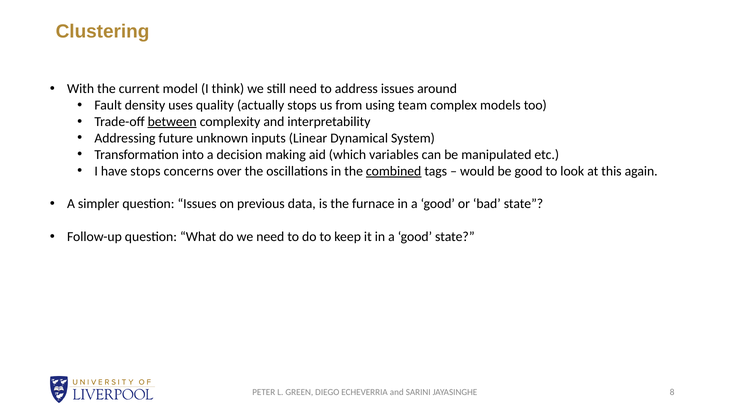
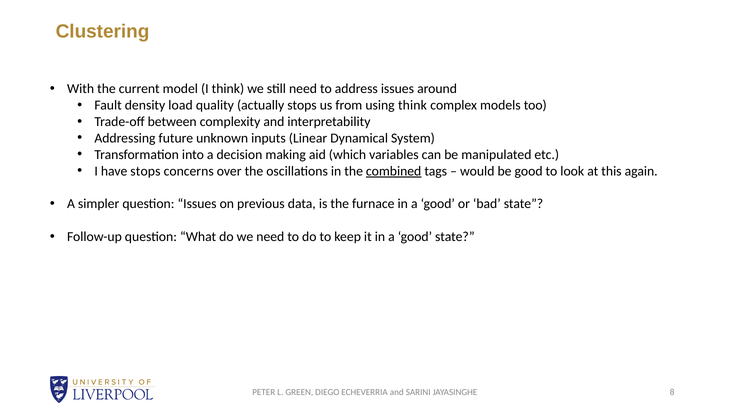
uses: uses -> load (181, 105)
using team: team -> think (412, 105)
between underline: present -> none (172, 122)
